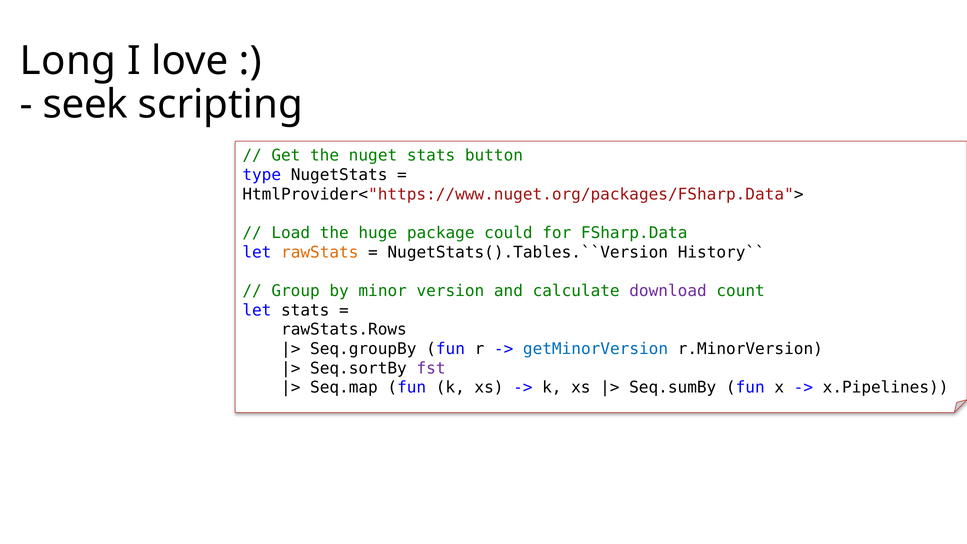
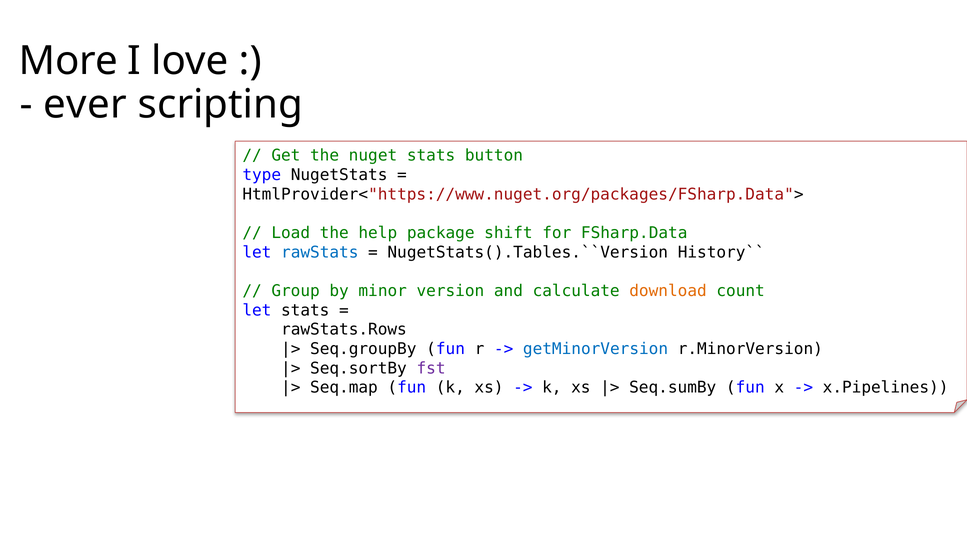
Long: Long -> More (68, 61)
seek: seek -> ever (85, 105)
huge: huge -> help (378, 233)
could: could -> shift (508, 233)
rawStats colour: orange -> blue (320, 252)
download colour: purple -> orange (668, 291)
